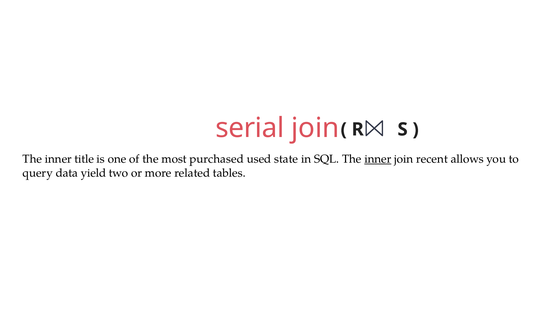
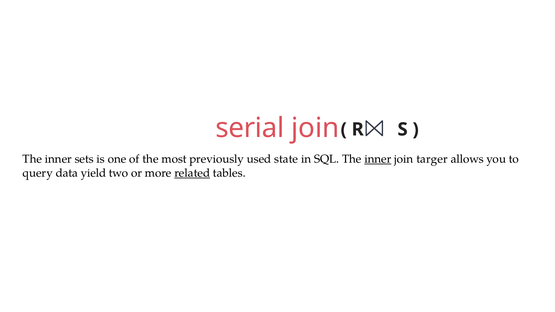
title: title -> sets (84, 159)
purchased: purchased -> previously (217, 159)
recent: recent -> targer (432, 159)
related underline: none -> present (192, 173)
